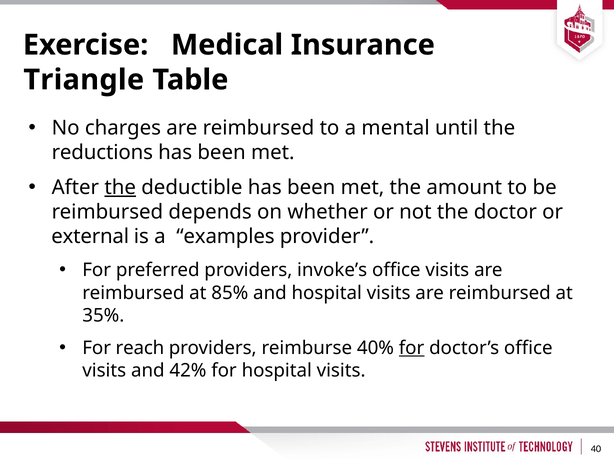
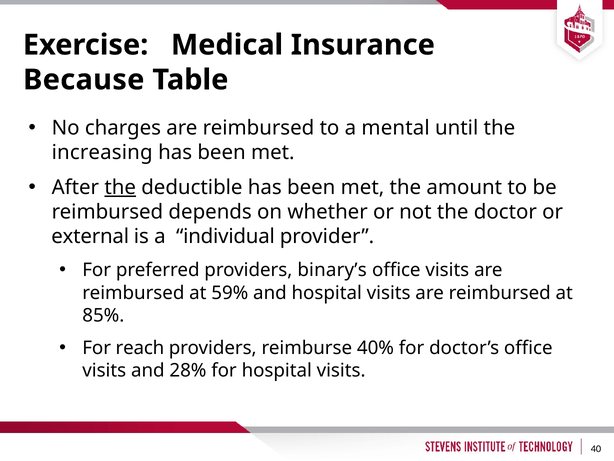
Triangle: Triangle -> Because (84, 80)
reductions: reductions -> increasing (102, 152)
examples: examples -> individual (225, 236)
invoke’s: invoke’s -> binary’s (332, 270)
85%: 85% -> 59% (230, 292)
35%: 35% -> 85% (103, 315)
for underline: present -> none (412, 348)
42%: 42% -> 28% (188, 370)
